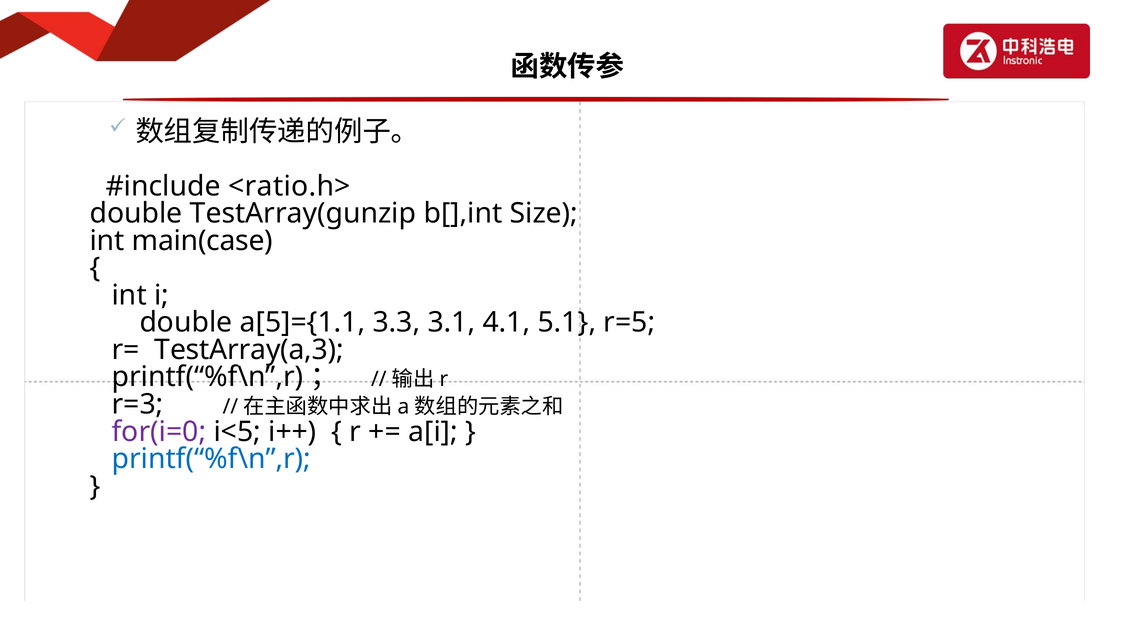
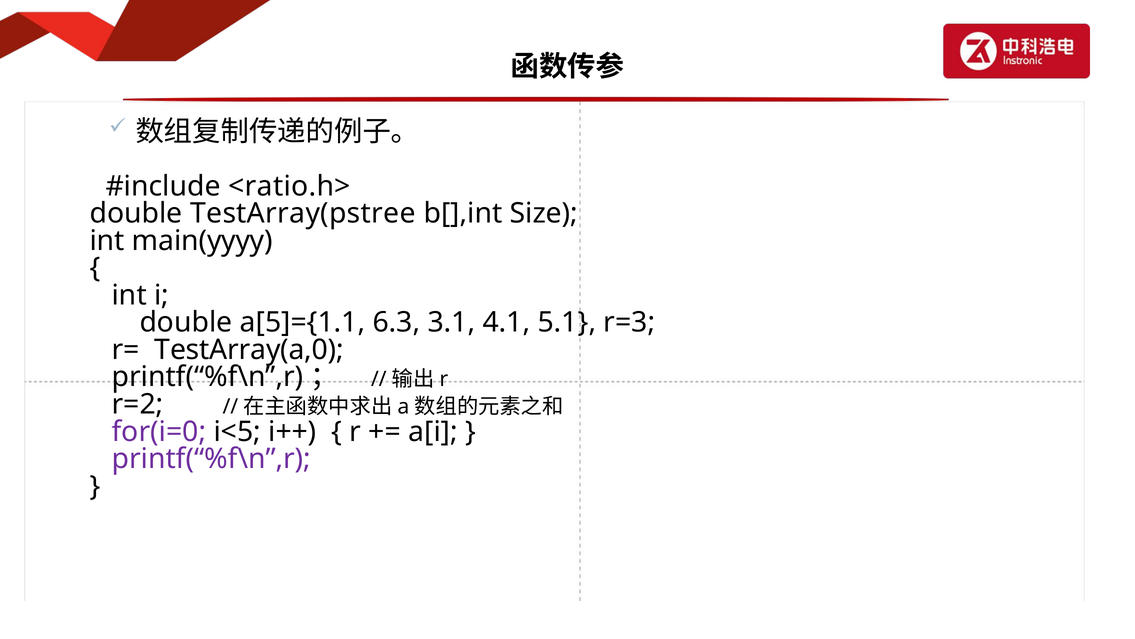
TestArray(gunzip: TestArray(gunzip -> TestArray(pstree (303, 213)
main(case: main(case -> main(yyyy (202, 241)
3.3: 3.3 -> 6.3 (396, 322)
r=5: r=5 -> r=3 (629, 322)
TestArray(a,3: TestArray(a,3 -> TestArray(a,0 (249, 350)
r=3: r=3 -> r=2 (138, 404)
printf(“%f\n”,r colour: blue -> purple (211, 459)
